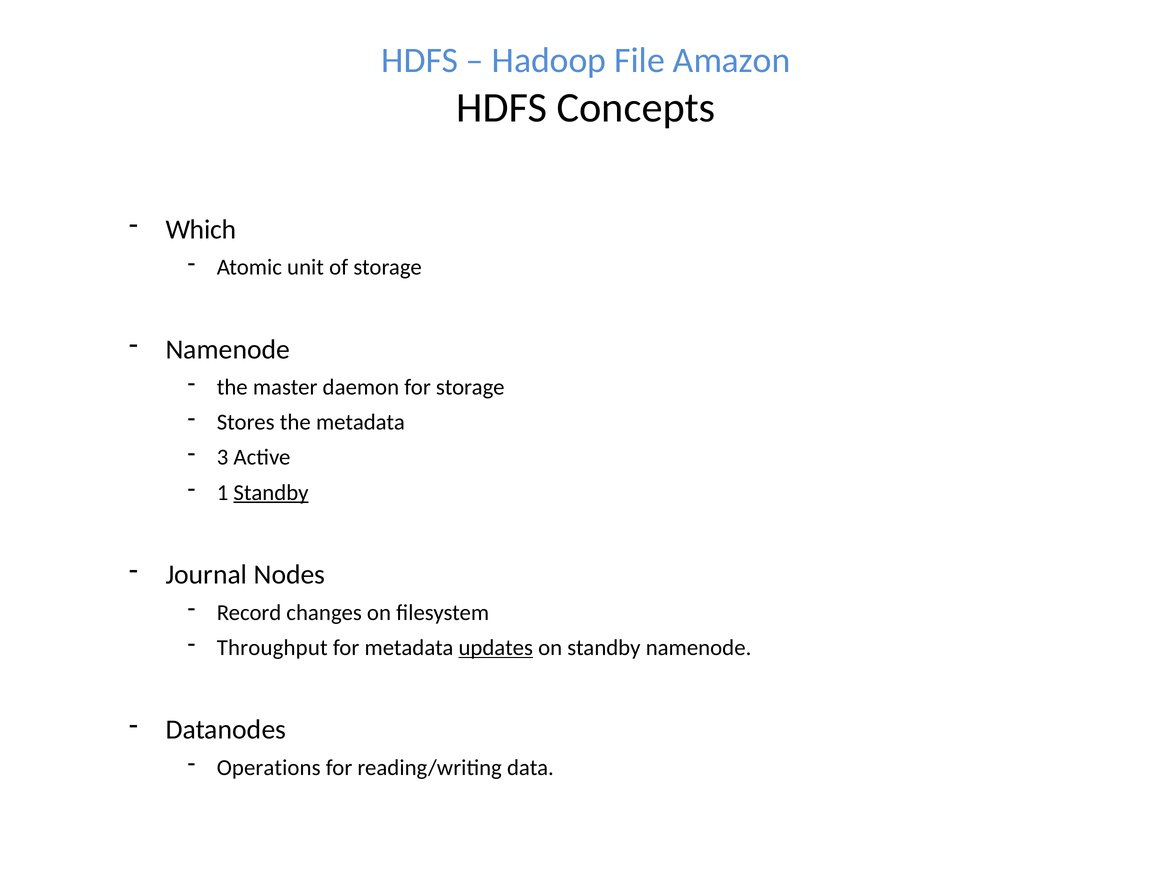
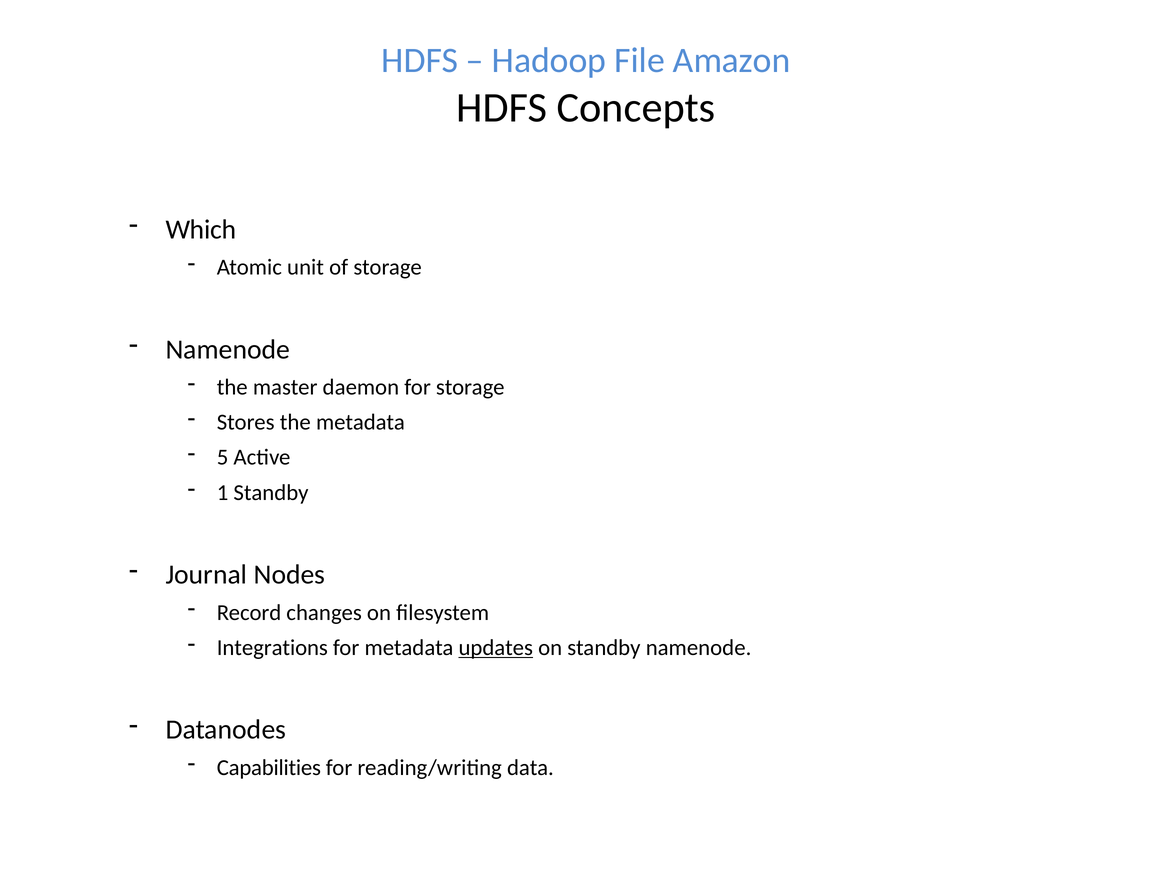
3: 3 -> 5 (223, 457)
Standby underline: present -> none (271, 493)
Throughput: Throughput -> Integrations (272, 648)
Operations: Operations -> Capabilities (269, 768)
